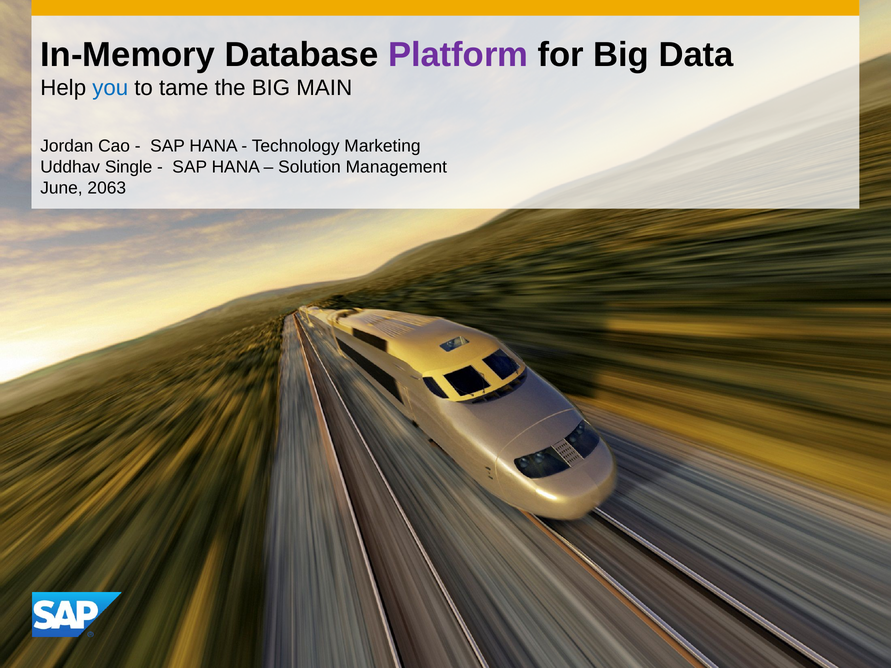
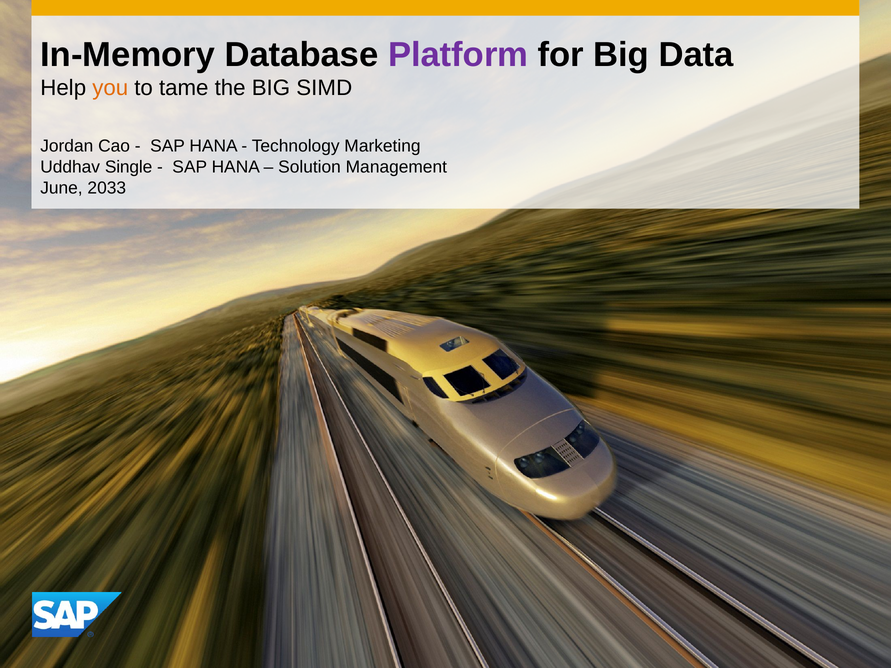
you colour: blue -> orange (110, 88)
MAIN: MAIN -> SIMD (324, 88)
2063: 2063 -> 2033 (107, 188)
